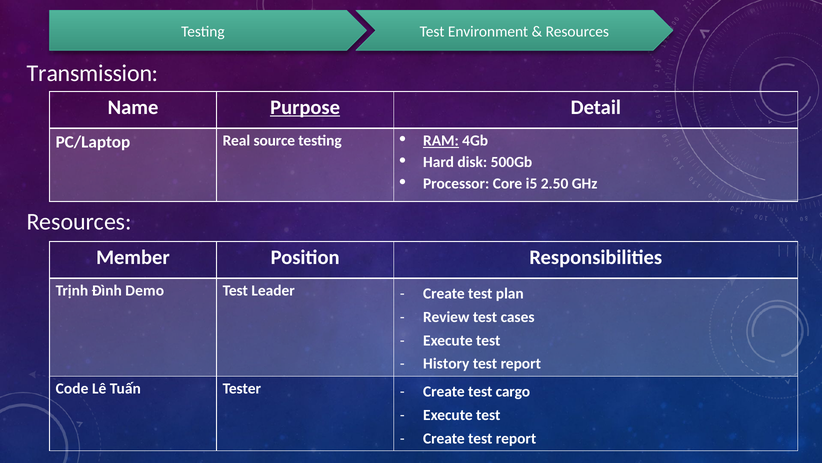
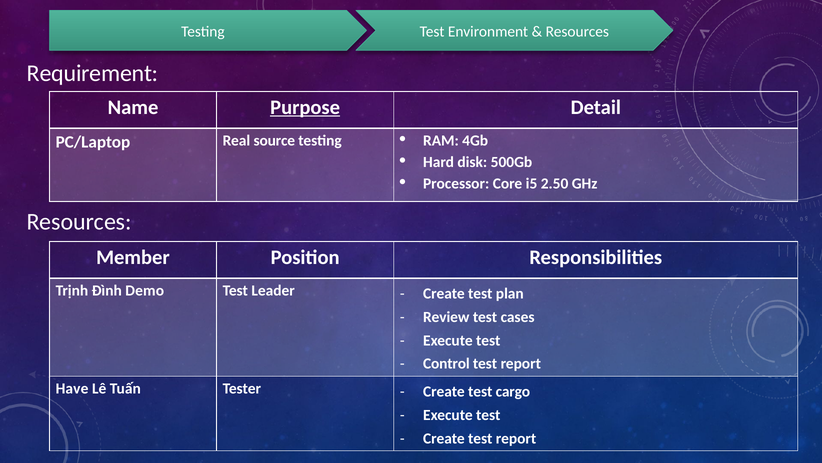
Transmission: Transmission -> Requirement (93, 73)
RAM underline: present -> none (441, 141)
History: History -> Control (446, 363)
Code: Code -> Have (72, 388)
